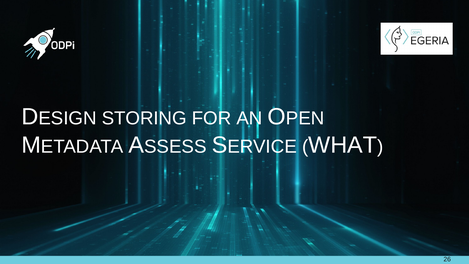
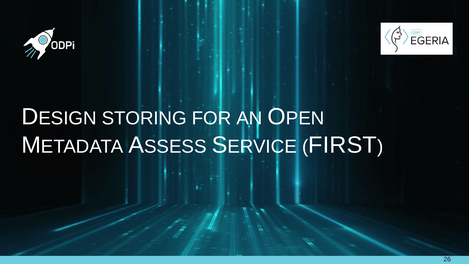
WHAT: WHAT -> FIRST (343, 145)
